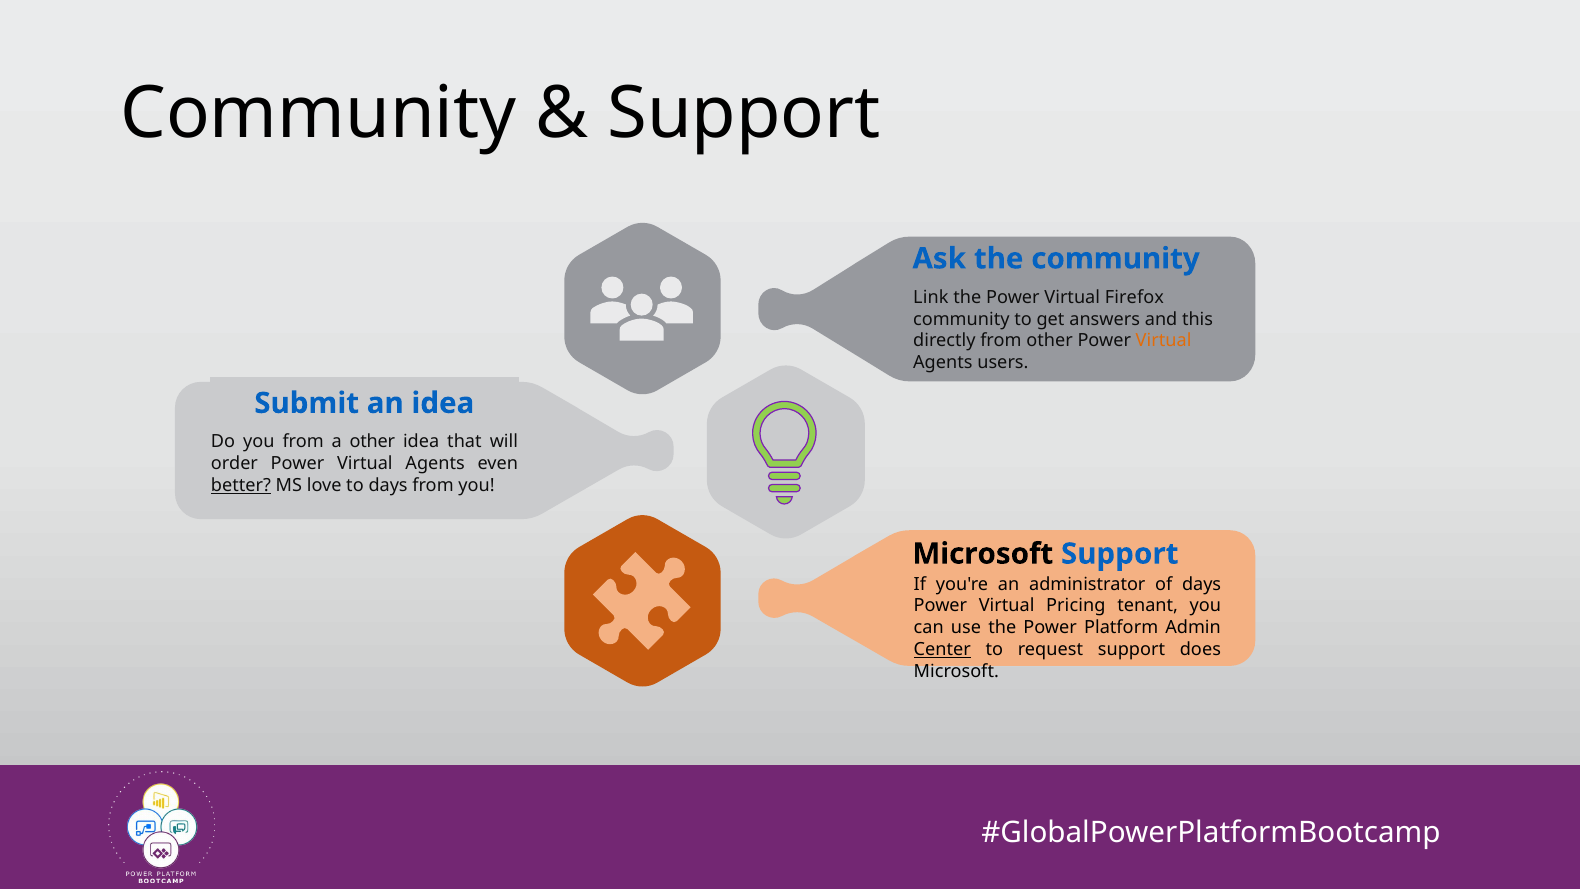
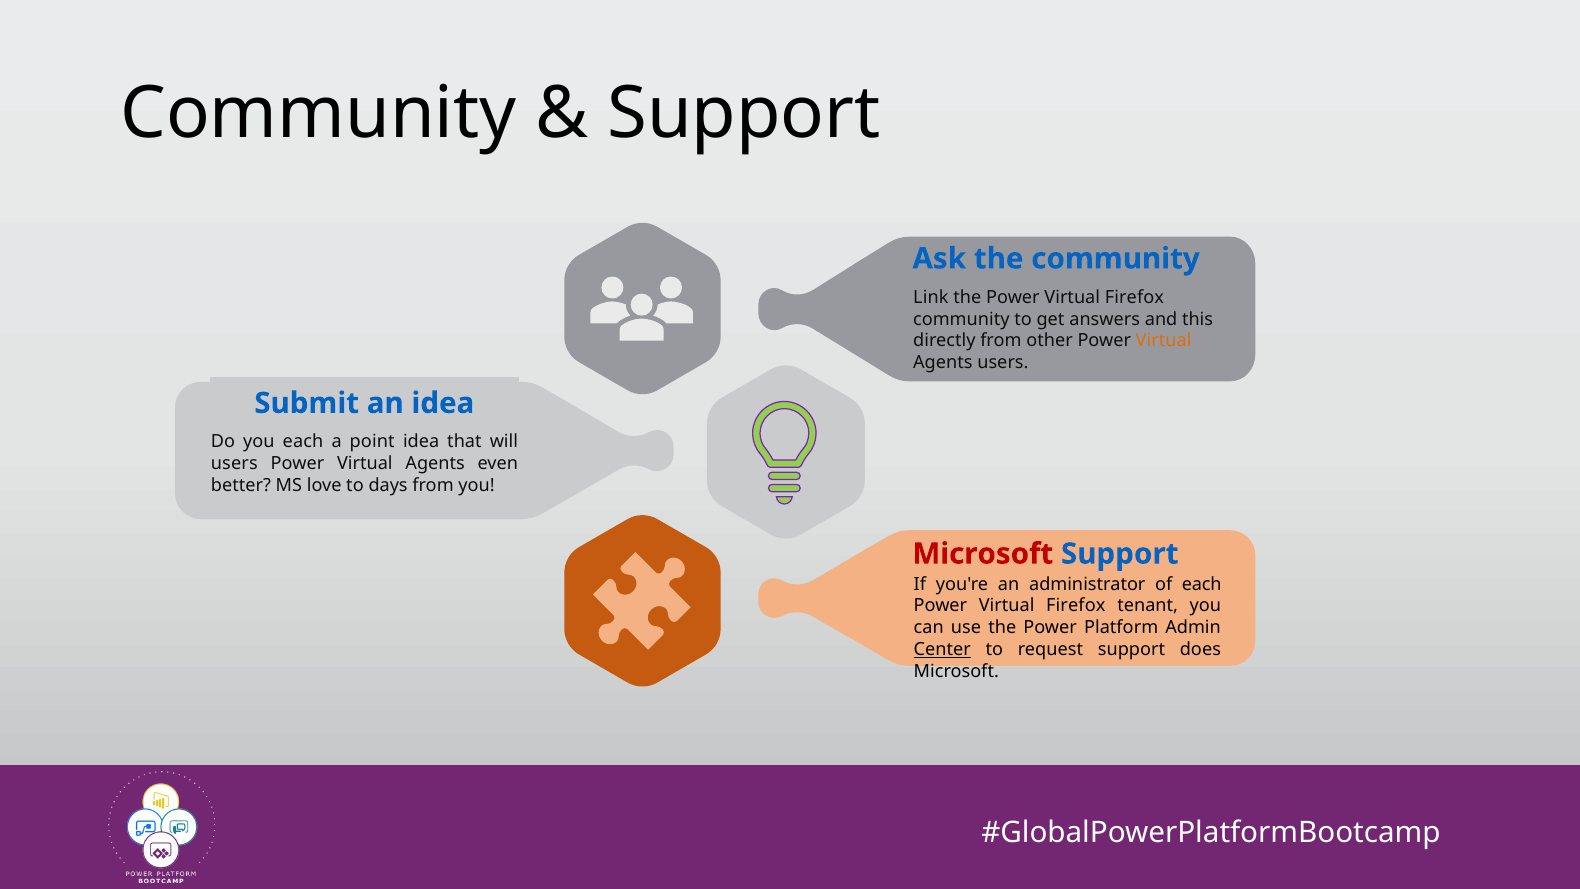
you from: from -> each (303, 442)
a other: other -> point (372, 442)
order: order -> users (234, 463)
better underline: present -> none (241, 485)
Microsoft colour: black -> red (983, 554)
of days: days -> each (1202, 584)
Pricing: Pricing -> Firefox (1076, 606)
